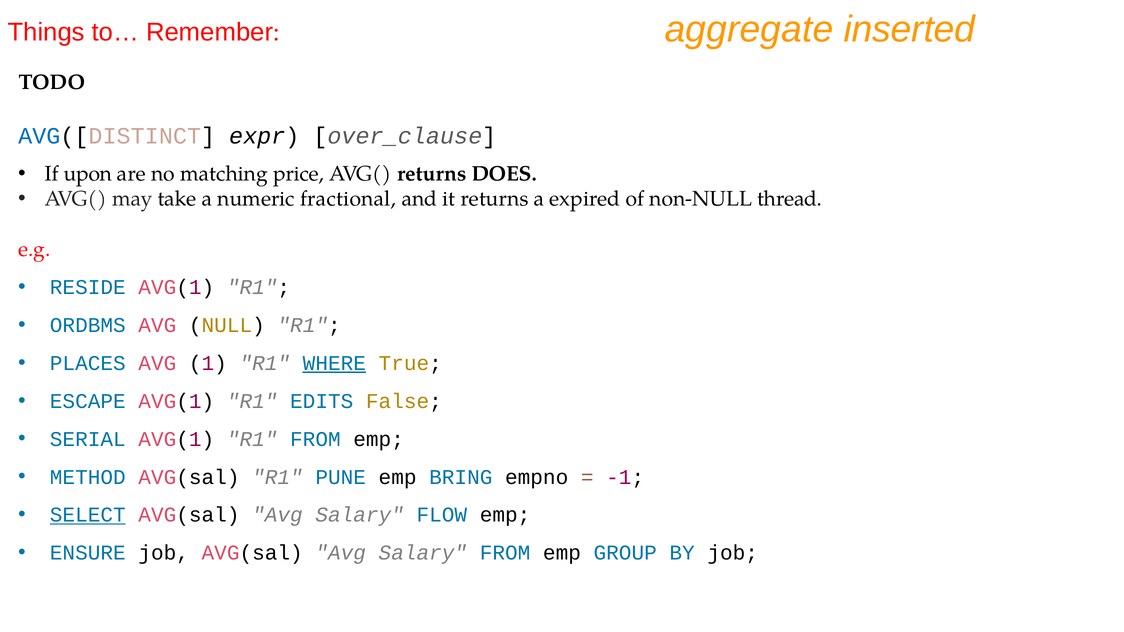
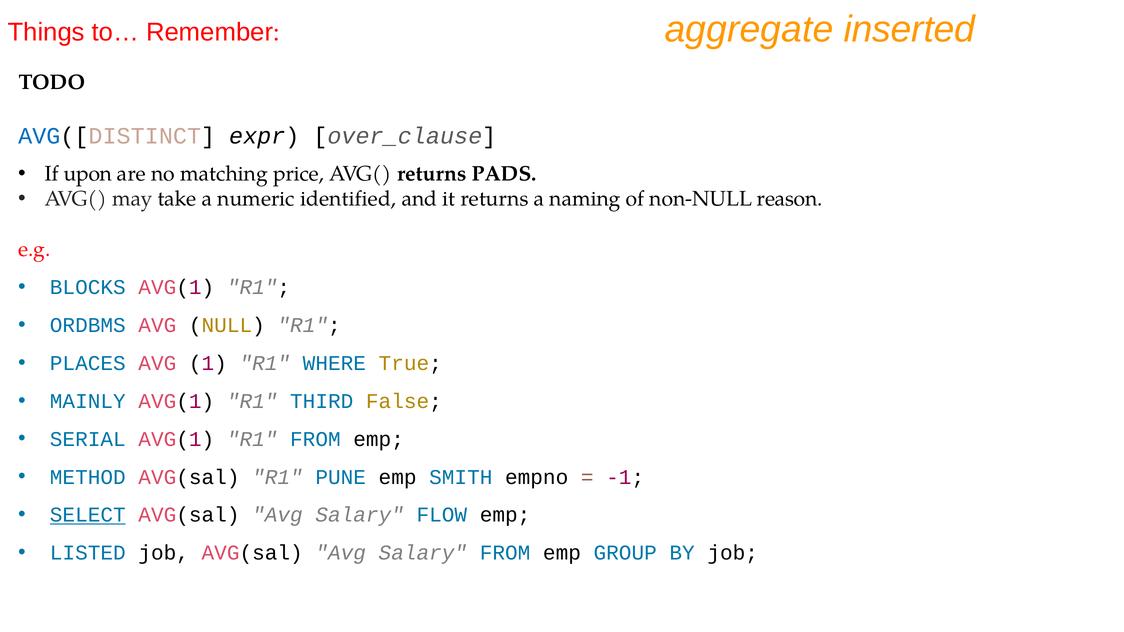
DOES: DOES -> PADS (504, 174)
fractional: fractional -> identified (348, 199)
expired: expired -> naming (585, 199)
thread: thread -> reason (790, 199)
RESIDE: RESIDE -> BLOCKS (88, 288)
WHERE underline: present -> none (334, 363)
ESCAPE: ESCAPE -> MAINLY (88, 401)
EDITS: EDITS -> THIRD (322, 401)
BRING: BRING -> SMITH (461, 477)
ENSURE: ENSURE -> LISTED (88, 553)
